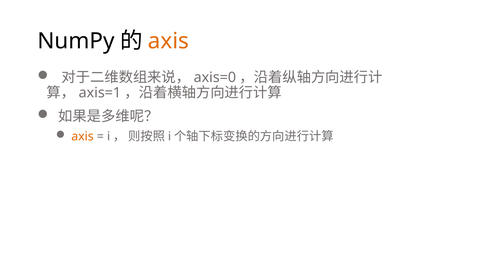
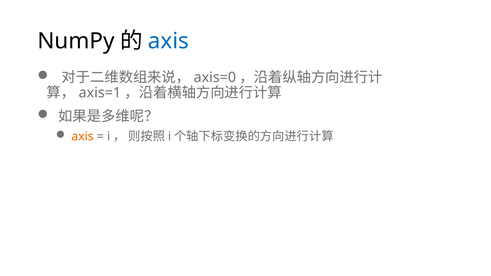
axis colour: orange -> blue (168, 41)
